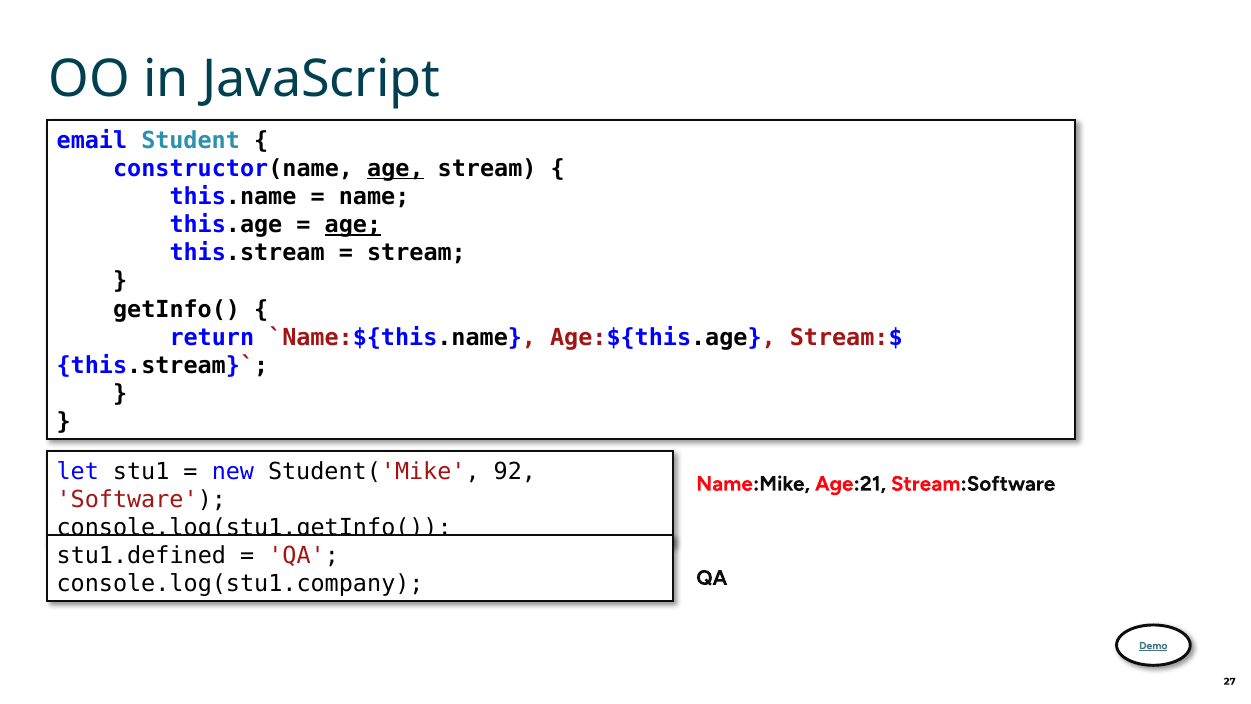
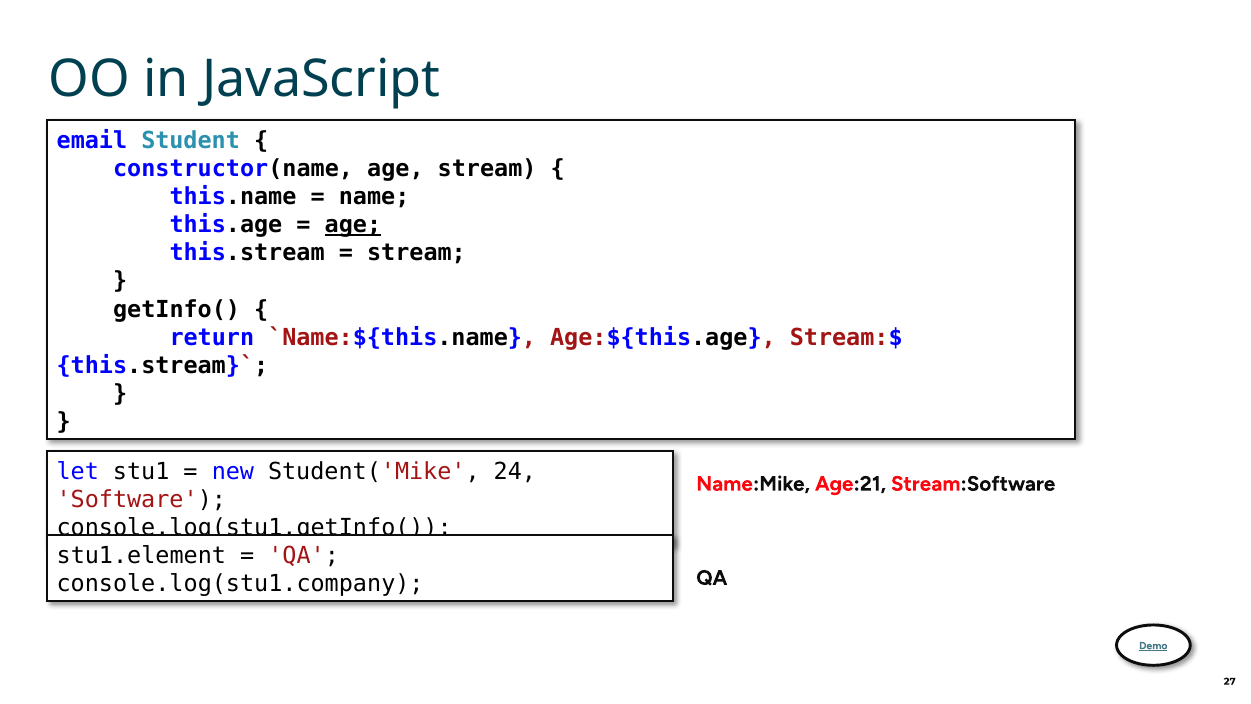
age underline: present -> none (395, 168)
92: 92 -> 24 (515, 471)
stu1.defined: stu1.defined -> stu1.element (141, 555)
